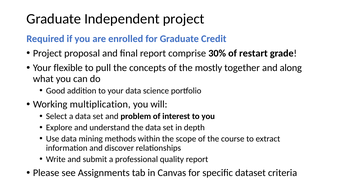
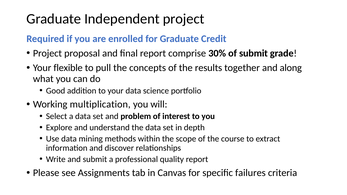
of restart: restart -> submit (253, 53)
mostly: mostly -> results (209, 68)
dataset: dataset -> failures (250, 173)
